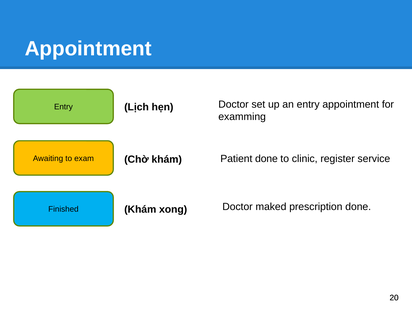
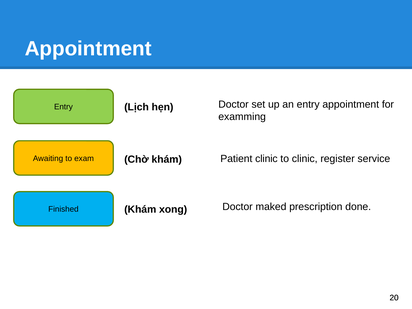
Patient done: done -> clinic (266, 159)
